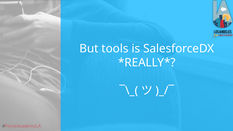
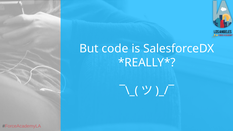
tools: tools -> code (115, 49)
